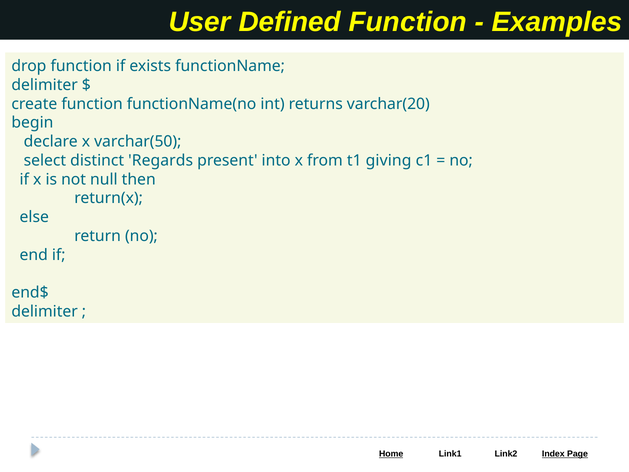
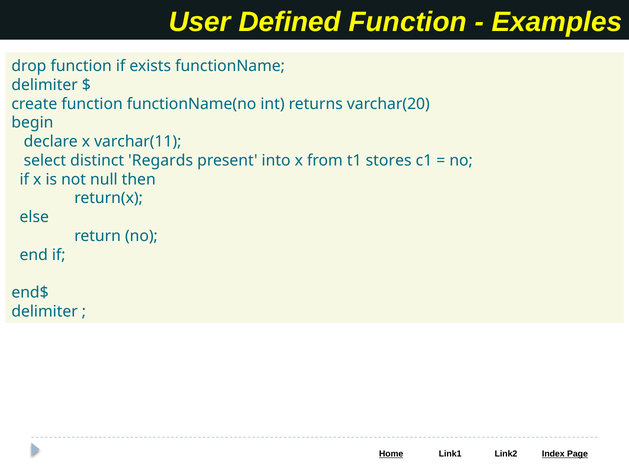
varchar(50: varchar(50 -> varchar(11 (138, 142)
giving: giving -> stores (389, 160)
